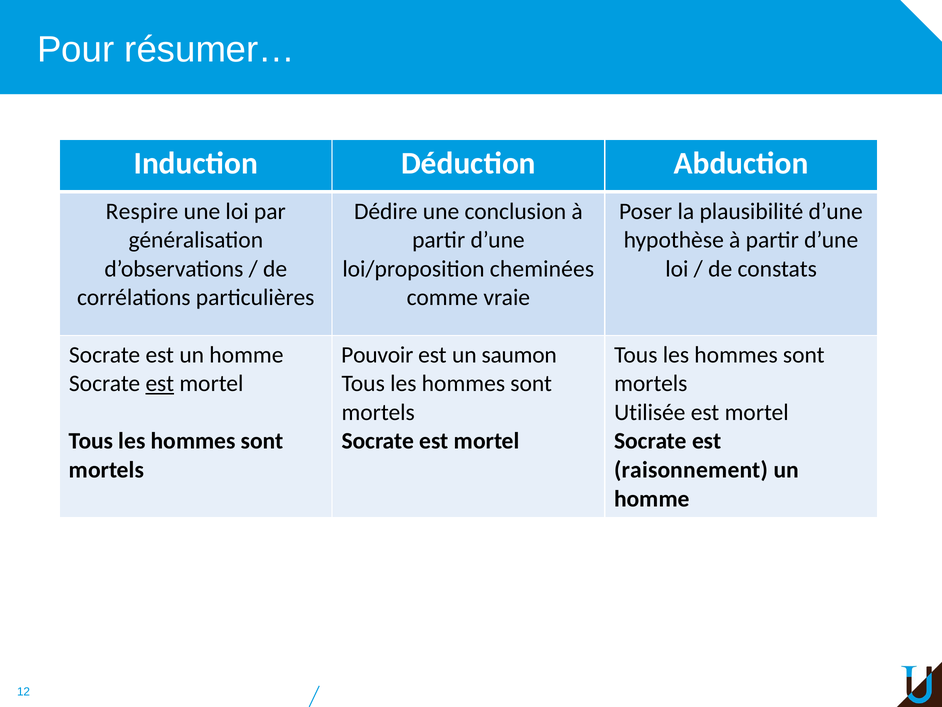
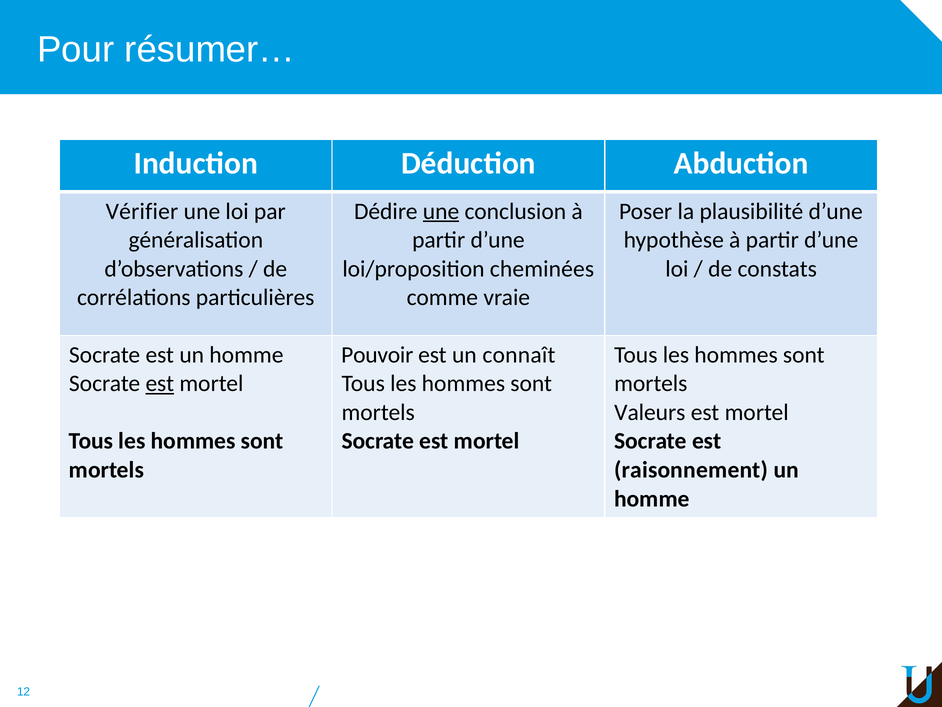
Respire: Respire -> Vérifier (142, 211)
une underline: none -> present (441, 211)
saumon: saumon -> connaît (519, 355)
Utilisée: Utilisée -> Valeurs (650, 412)
